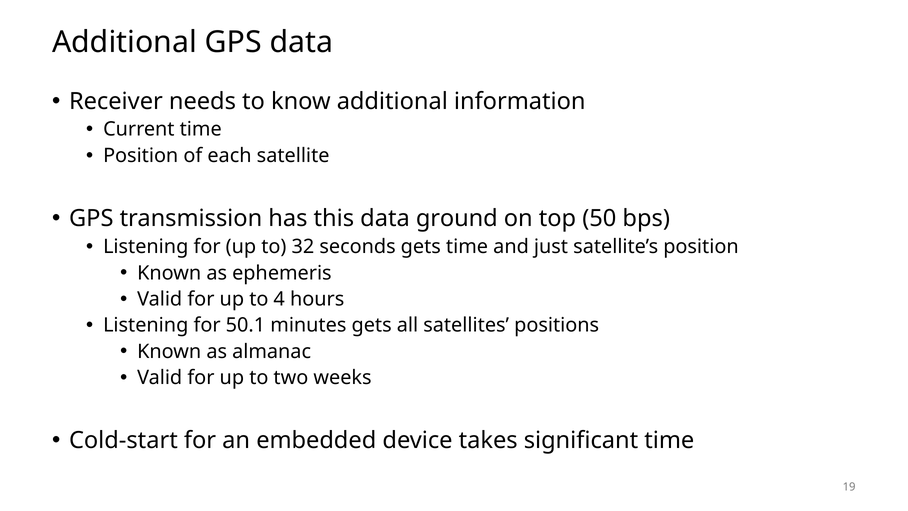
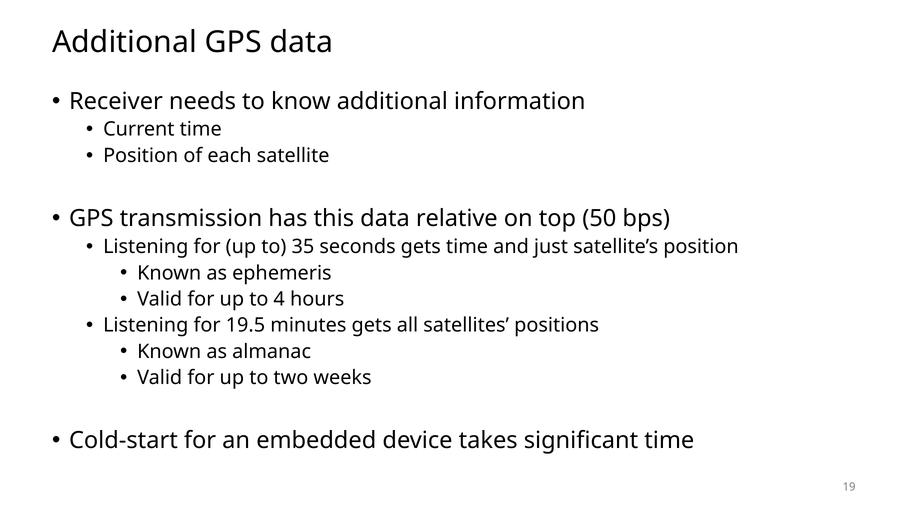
ground: ground -> relative (457, 218)
32: 32 -> 35 (303, 247)
50.1: 50.1 -> 19.5 (245, 325)
